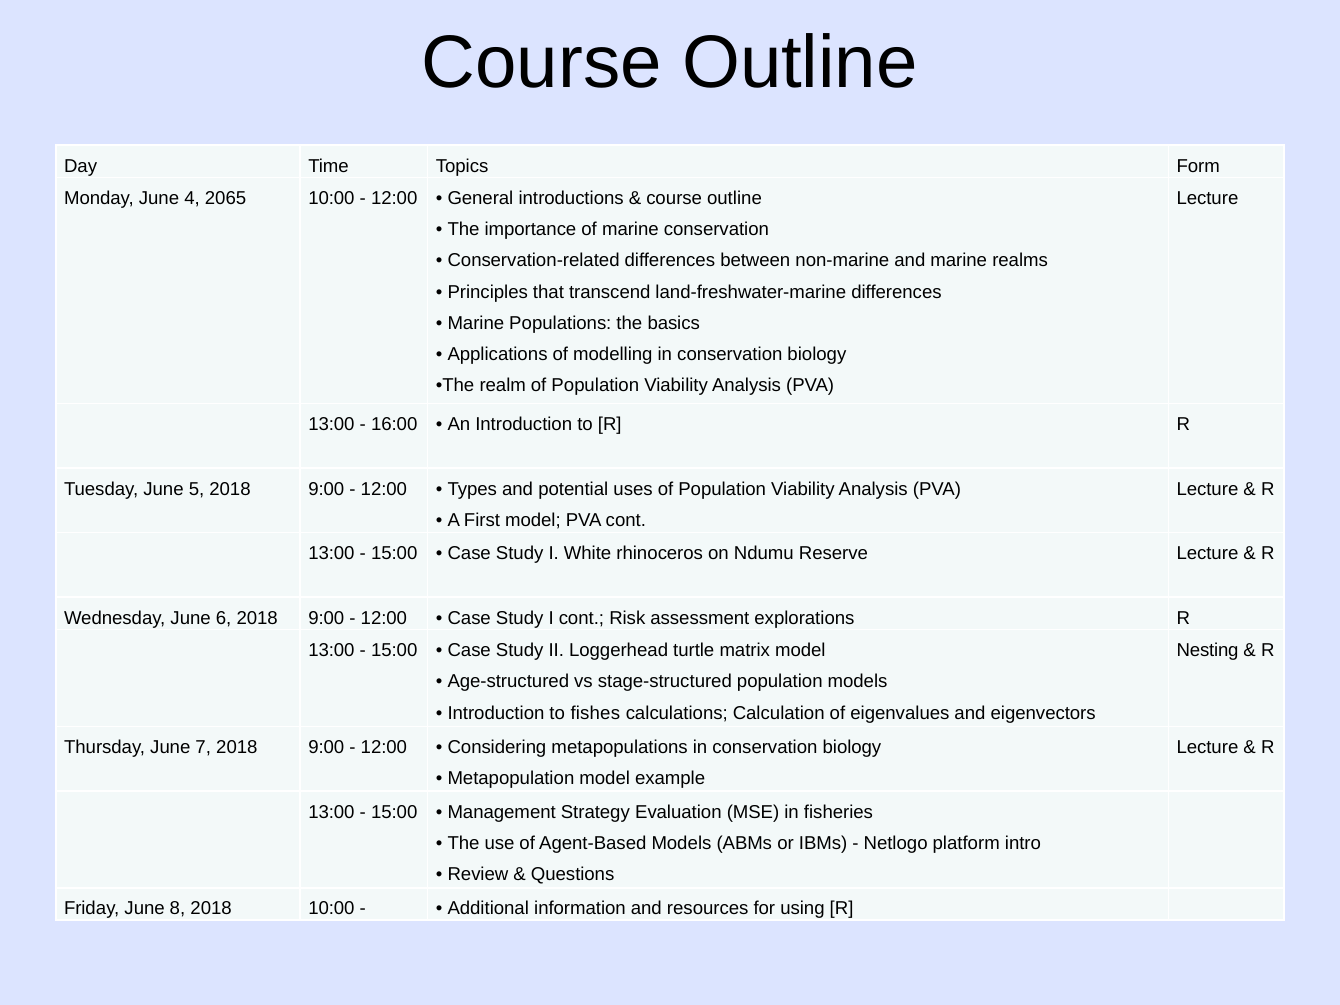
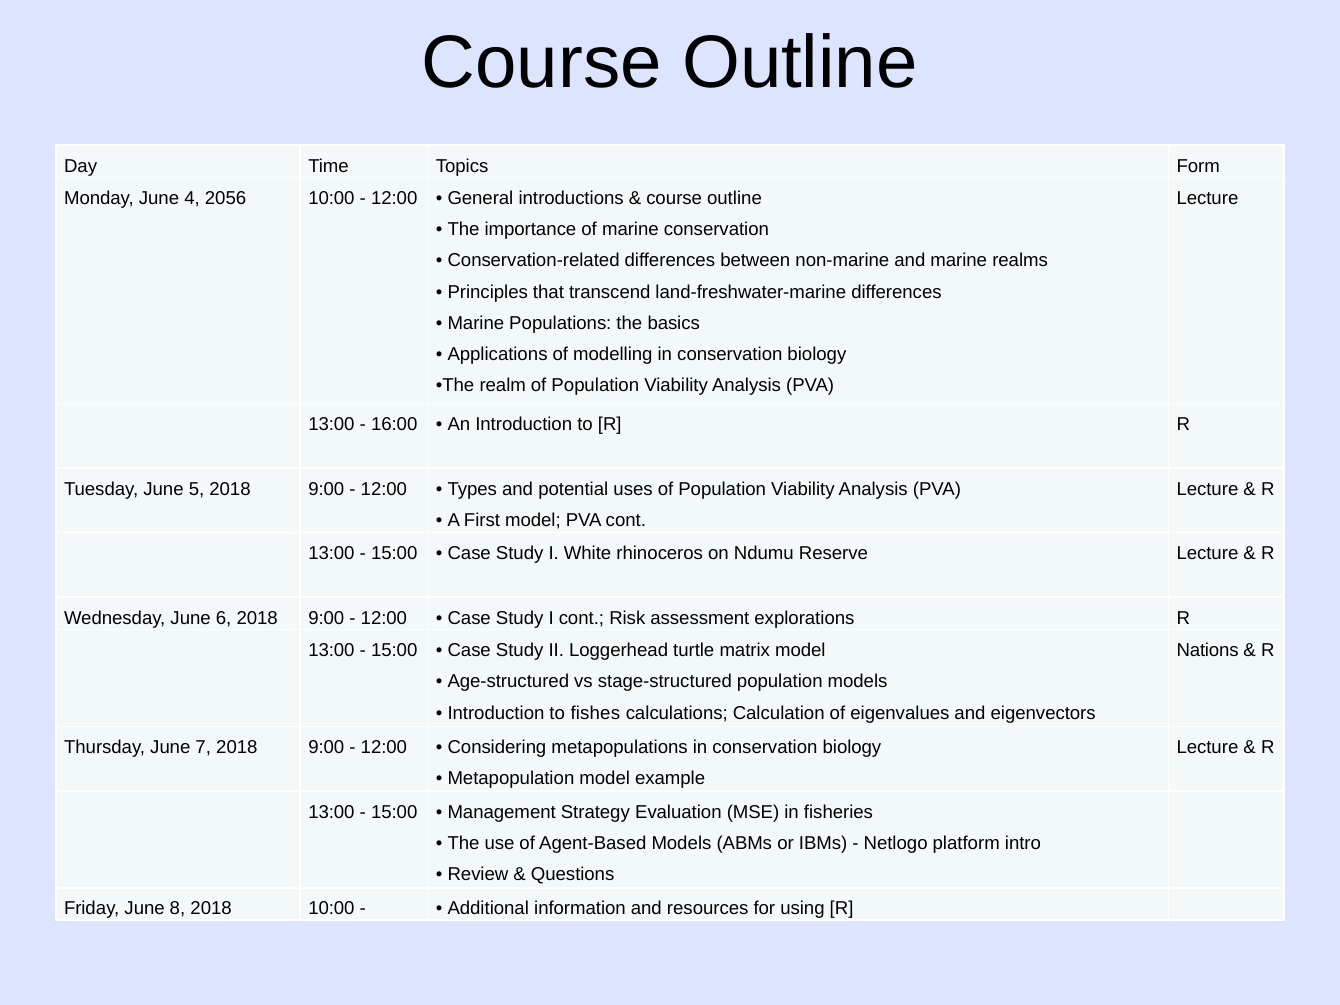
2065: 2065 -> 2056 (226, 198)
Nesting: Nesting -> Nations (1208, 651)
